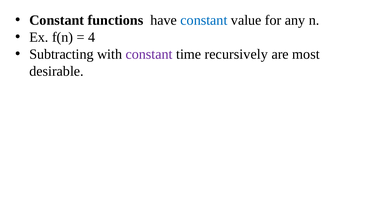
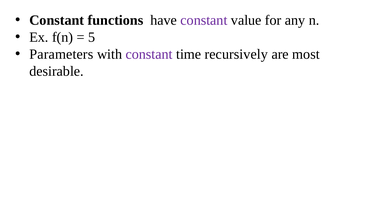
constant colour: blue -> purple (204, 20)
4: 4 -> 5 (92, 37)
Subtracting: Subtracting -> Parameters (61, 54)
